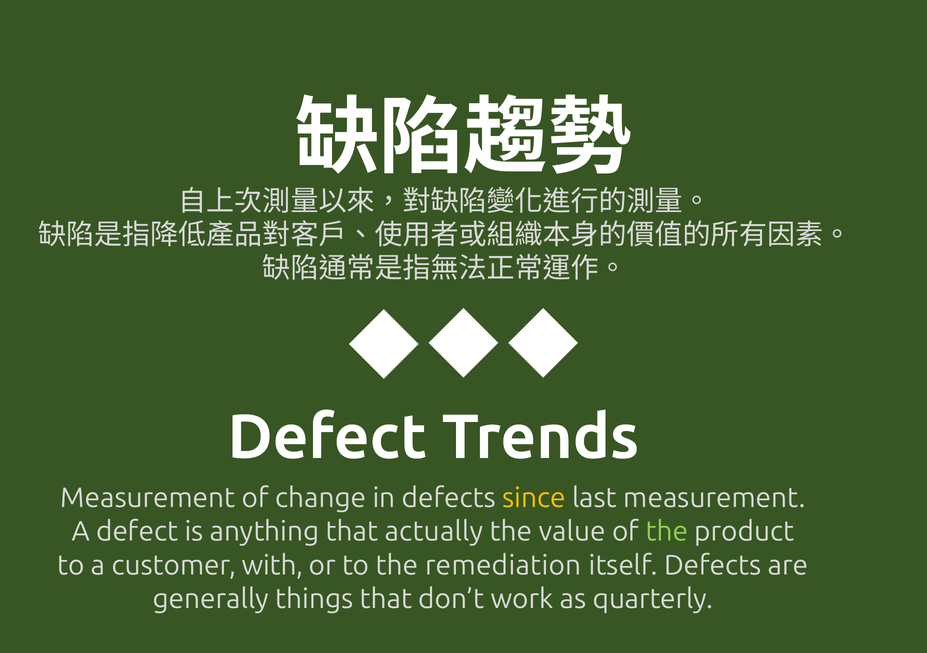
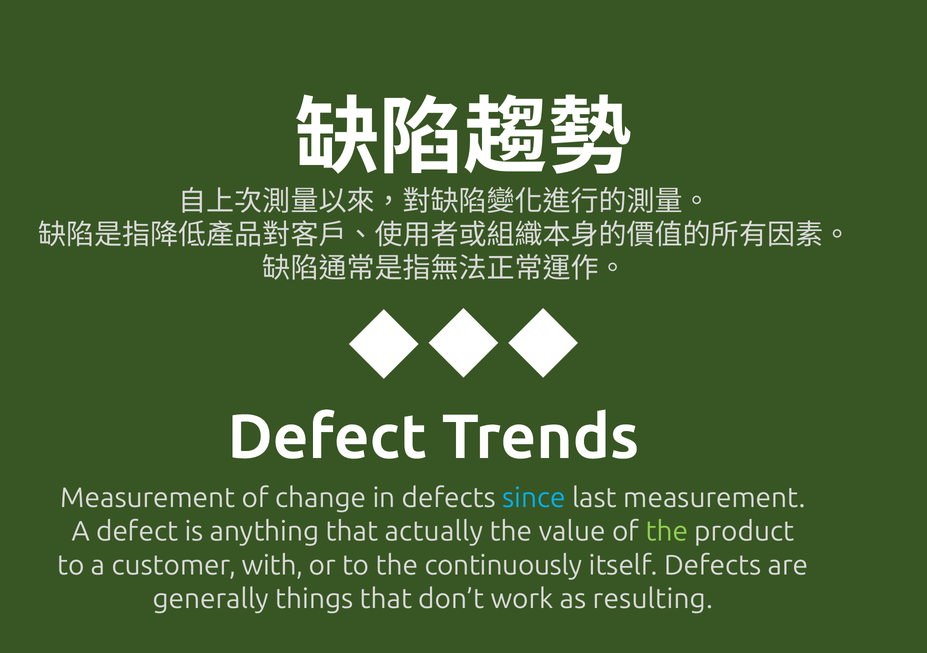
since colour: yellow -> light blue (534, 498)
remediation: remediation -> continuously (503, 566)
quarterly: quarterly -> resulting (653, 599)
